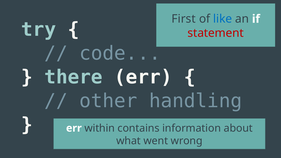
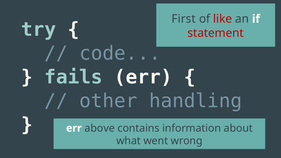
like colour: blue -> red (223, 19)
there: there -> fails (73, 77)
within: within -> above (100, 128)
